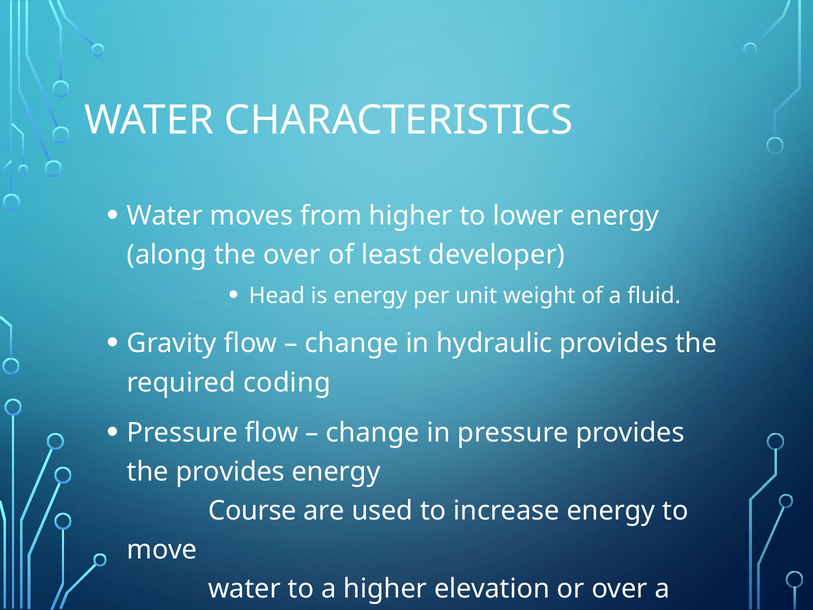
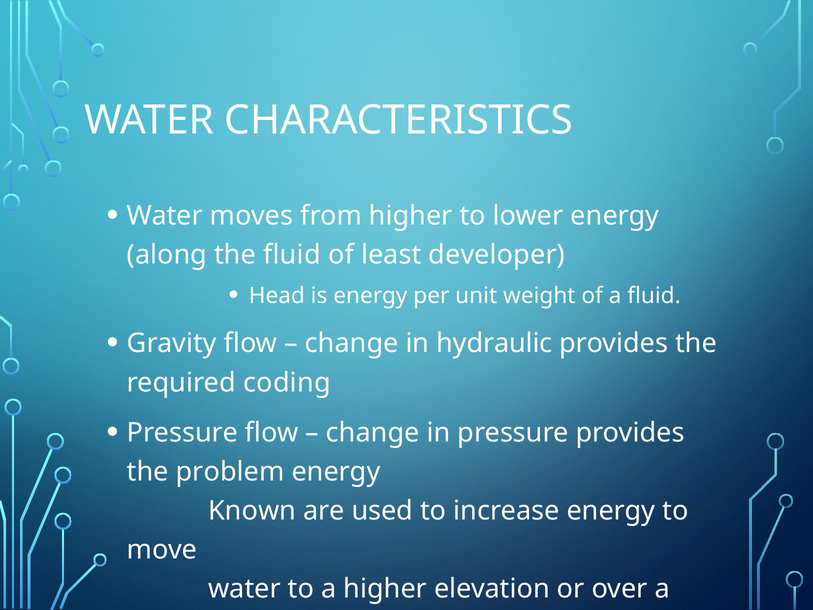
the over: over -> fluid (292, 255)
the provides: provides -> problem (230, 472)
Course: Course -> Known (252, 511)
